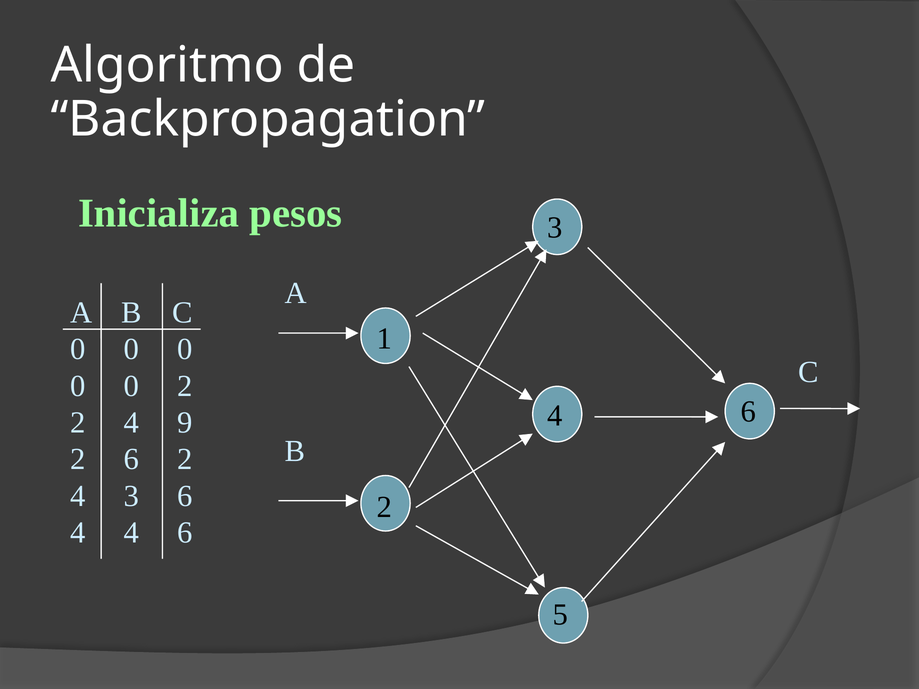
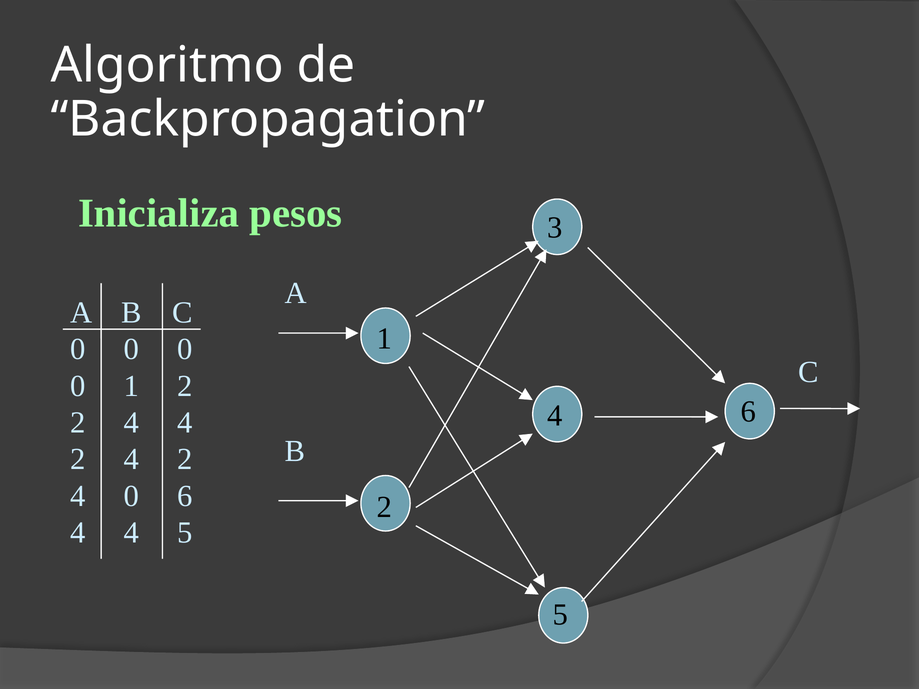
0: 0 -> 1 (132, 386)
2 4 9: 9 -> 4 (185, 423)
6: 6 -> 4 (132, 460)
4 3: 3 -> 0 (132, 496)
4 4 6: 6 -> 5 (185, 533)
